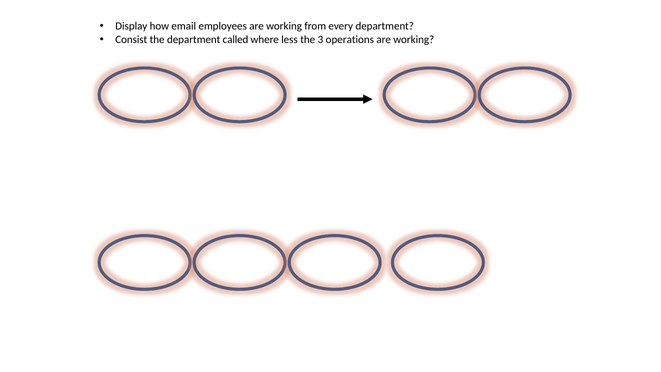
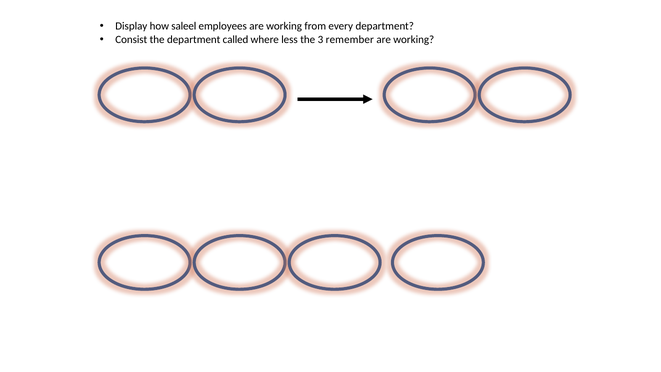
email: email -> saleel (184, 26)
operations: operations -> remember (350, 40)
